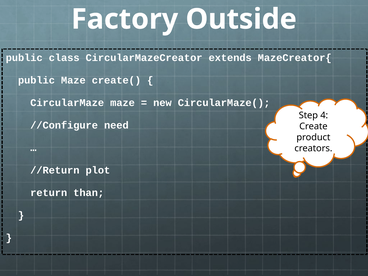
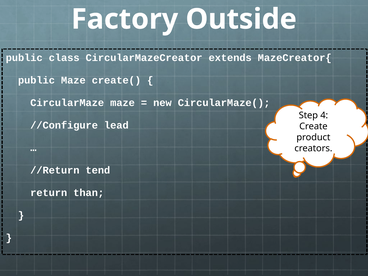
need: need -> lead (116, 125)
plot: plot -> tend (98, 170)
